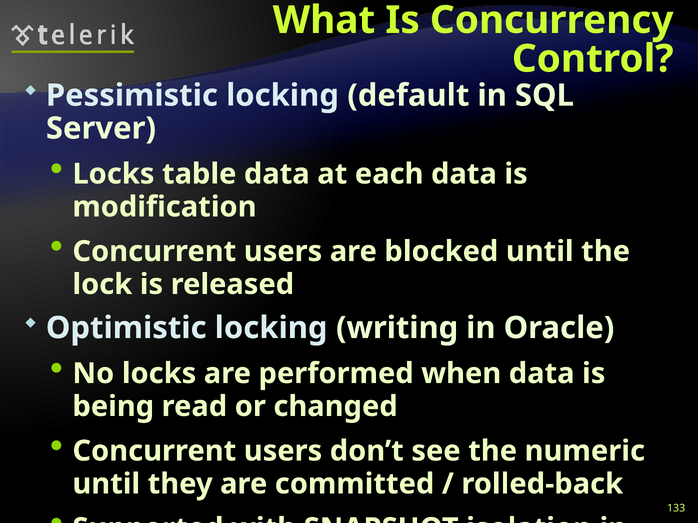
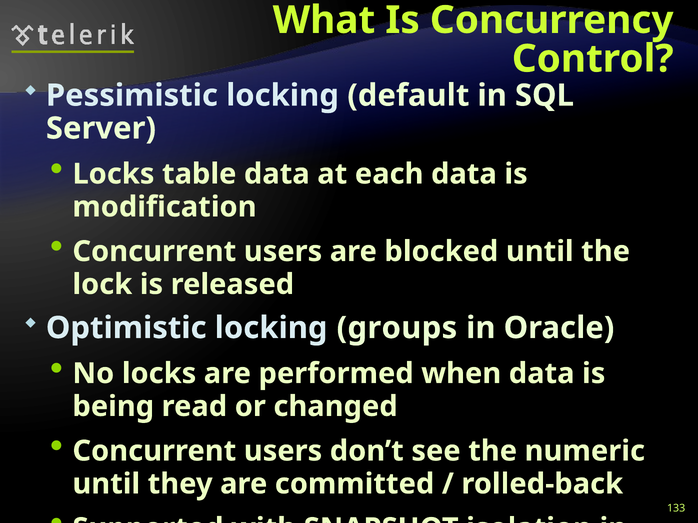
writing: writing -> groups (397, 328)
